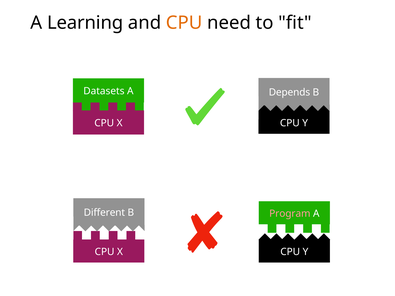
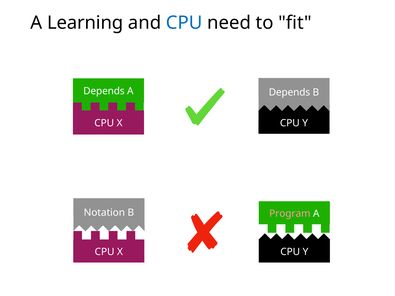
CPU colour: orange -> blue (184, 23)
Datasets: Datasets -> Depends (104, 91)
Different: Different -> Notation (104, 213)
